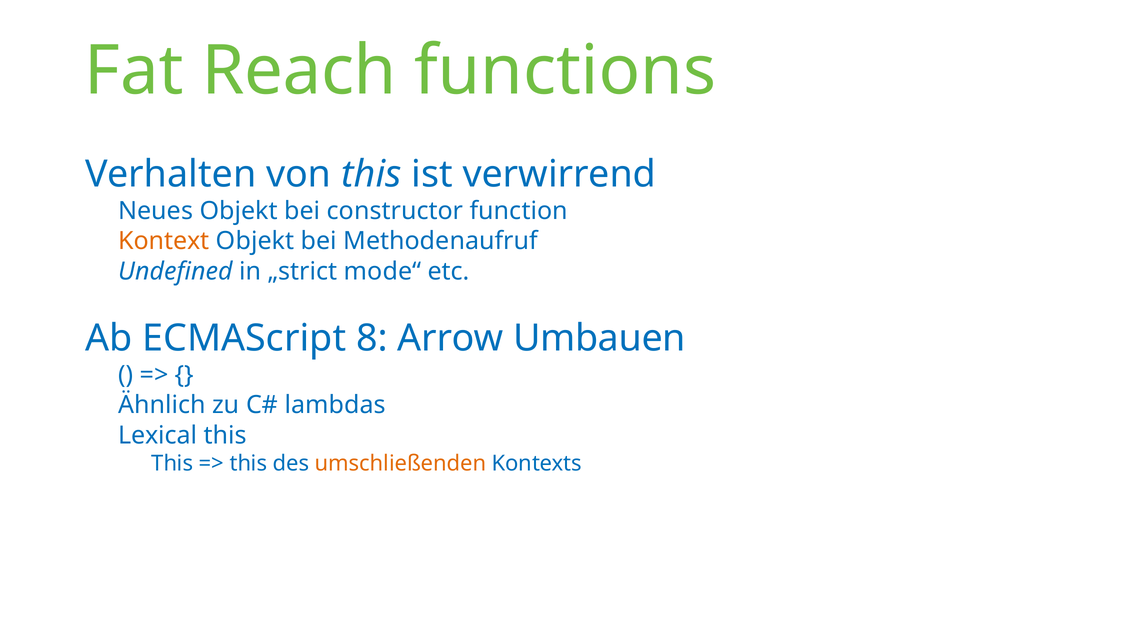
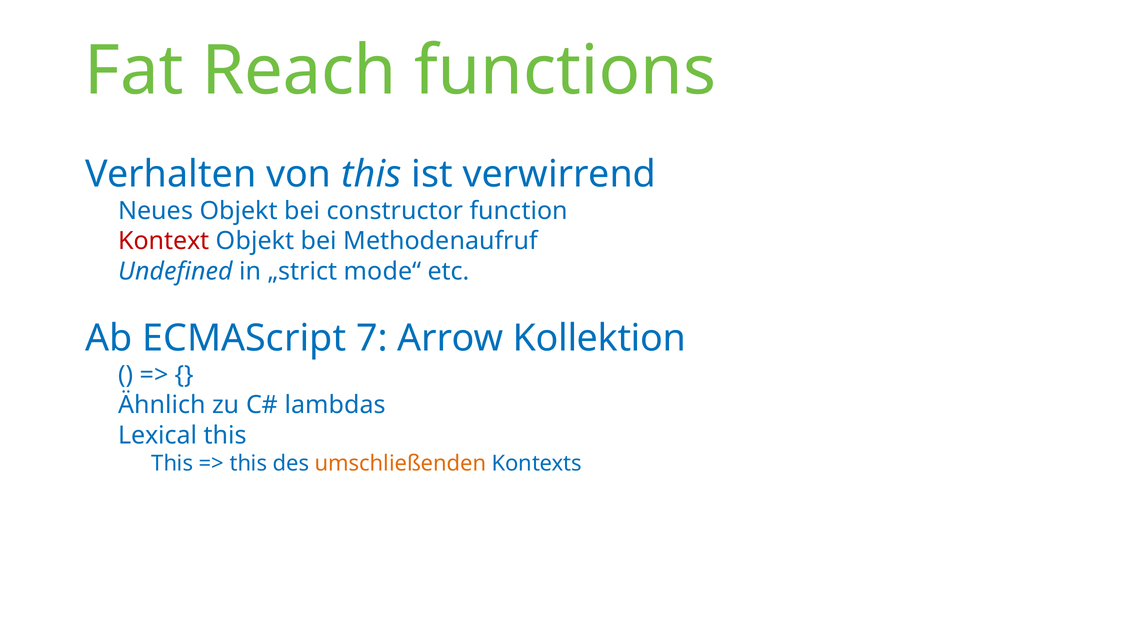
Kontext colour: orange -> red (164, 241)
8: 8 -> 7 (372, 338)
Umbauen: Umbauen -> Kollektion (599, 338)
